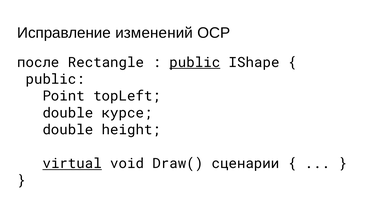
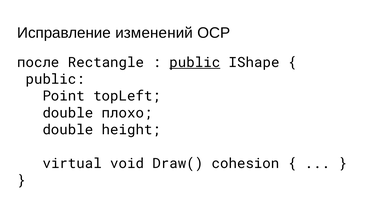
курсе: курсе -> плохо (127, 113)
virtual underline: present -> none (72, 164)
сценарии: сценарии -> cohesion (246, 164)
